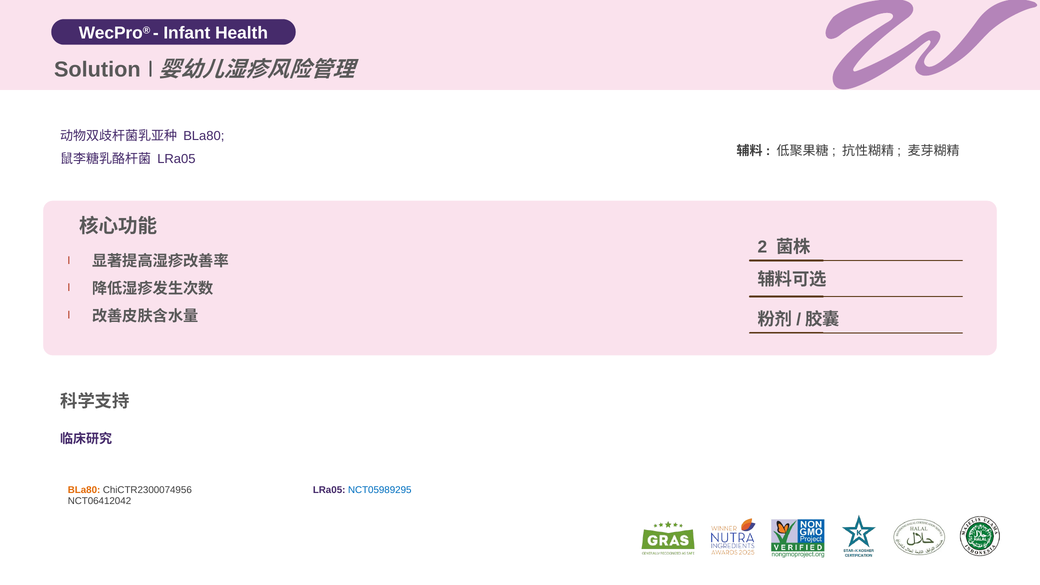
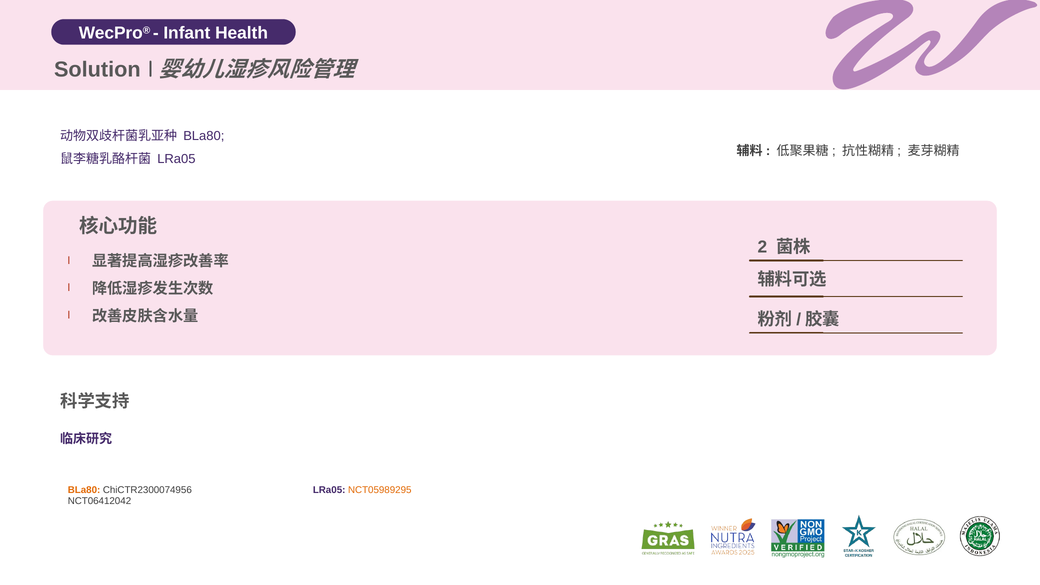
NCT05989295 colour: blue -> orange (380, 490)
